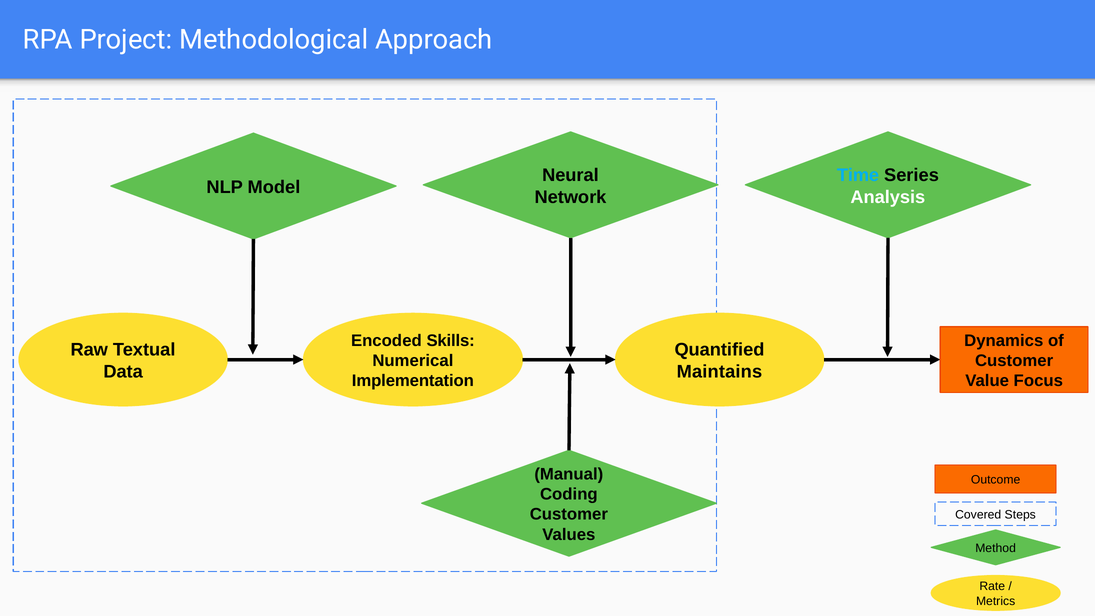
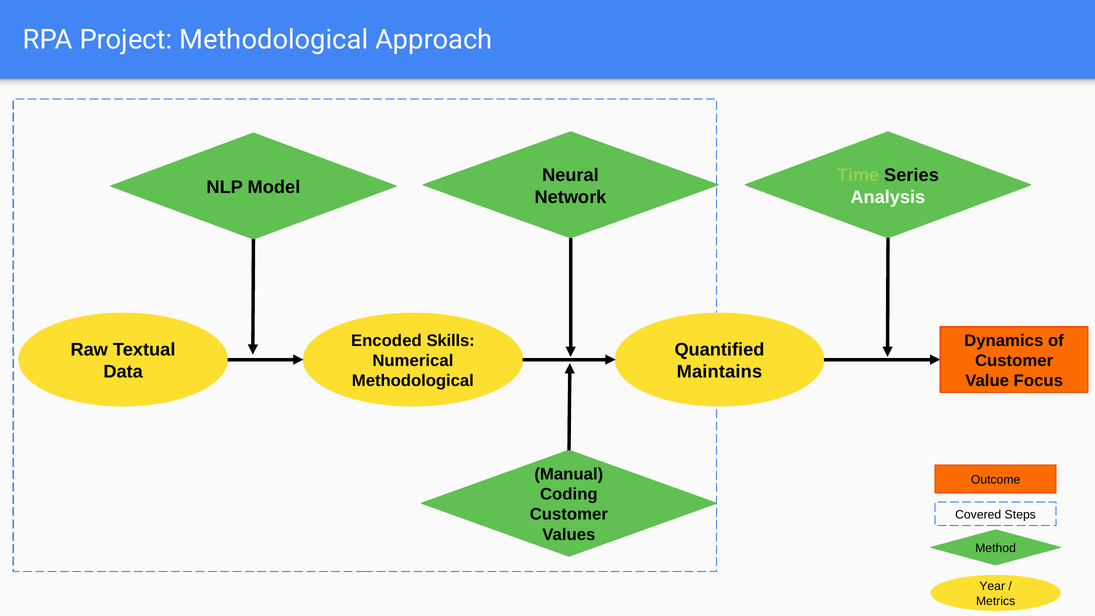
Time colour: light blue -> light green (858, 175)
Implementation: Implementation -> Methodological (413, 381)
Rate: Rate -> Year (992, 586)
